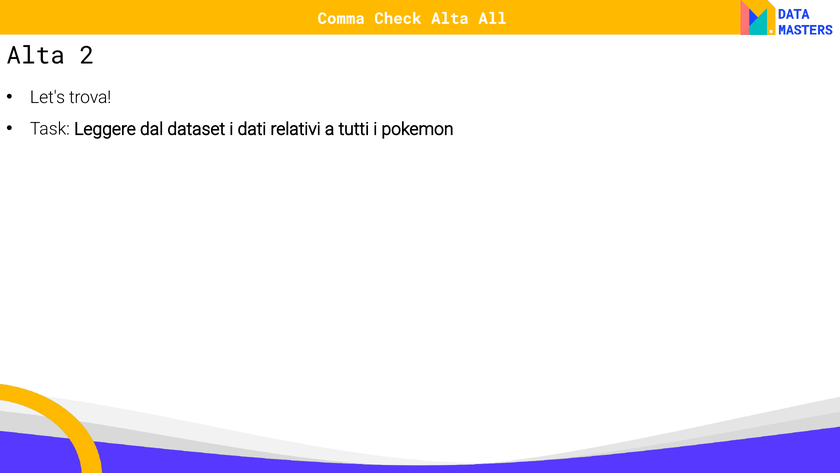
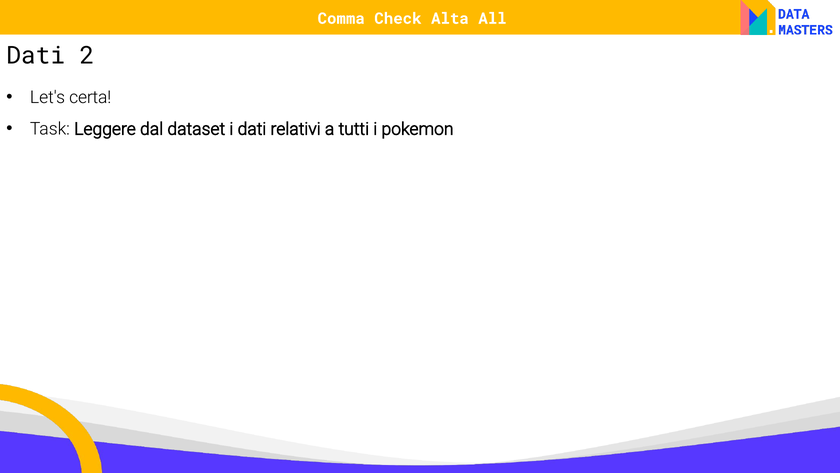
Alta: Alta -> Dati (36, 56)
trova: trova -> certa (90, 97)
